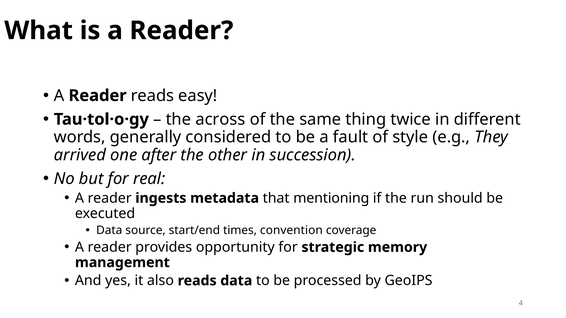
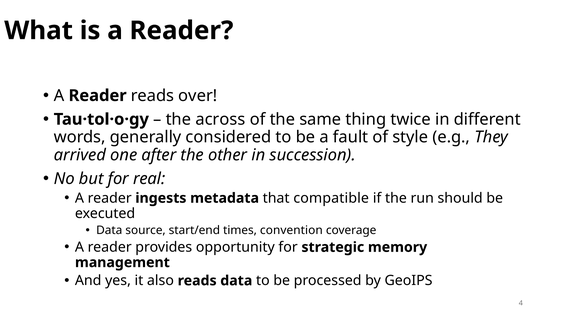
easy: easy -> over (198, 96)
mentioning: mentioning -> compatible (331, 198)
